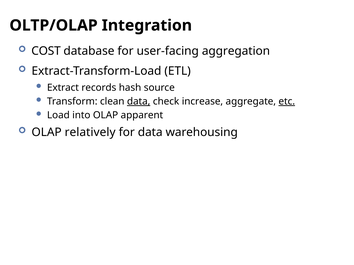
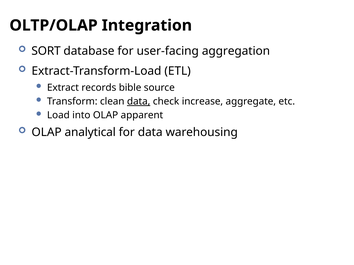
COST: COST -> SORT (46, 51)
hash: hash -> bible (130, 88)
etc underline: present -> none (287, 102)
relatively: relatively -> analytical (90, 132)
